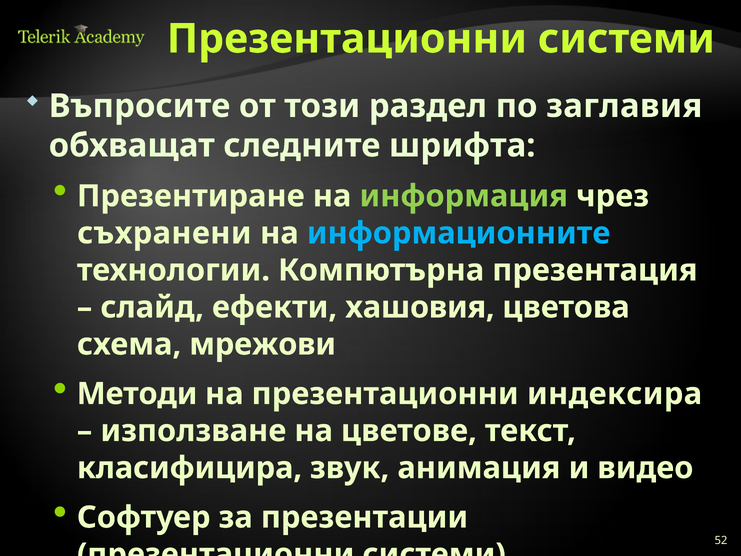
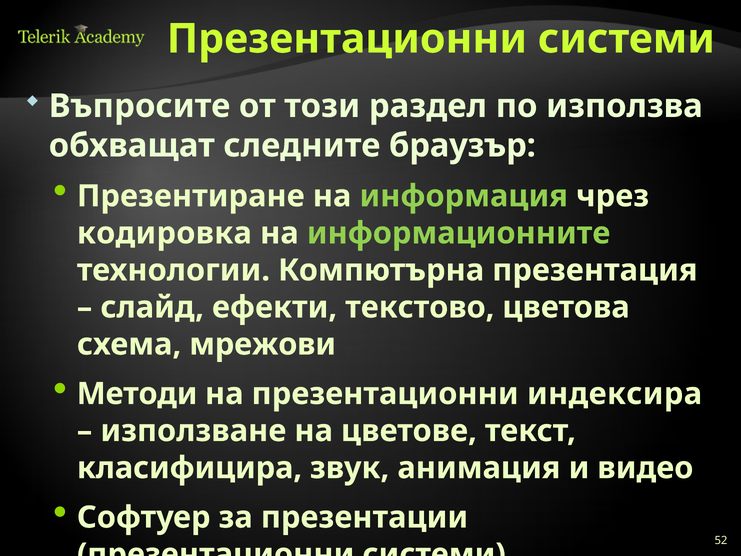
заглавия: заглавия -> използва (624, 106)
шрифта: шрифта -> браузър (462, 146)
съхранени: съхранени -> кодировка (164, 233)
информационните colour: light blue -> light green (459, 233)
хашовия: хашовия -> текстово (420, 307)
